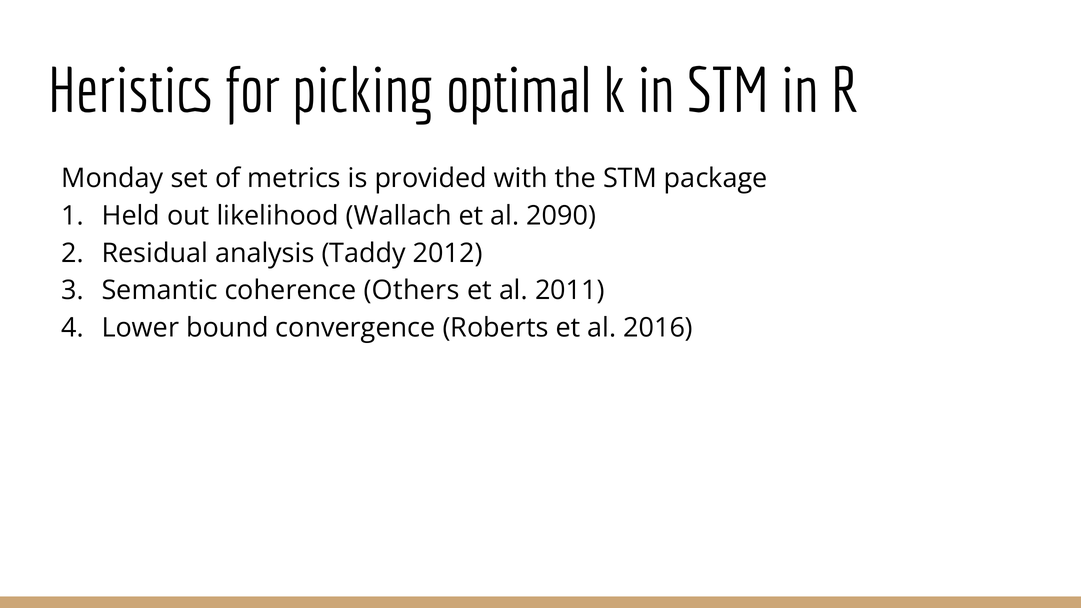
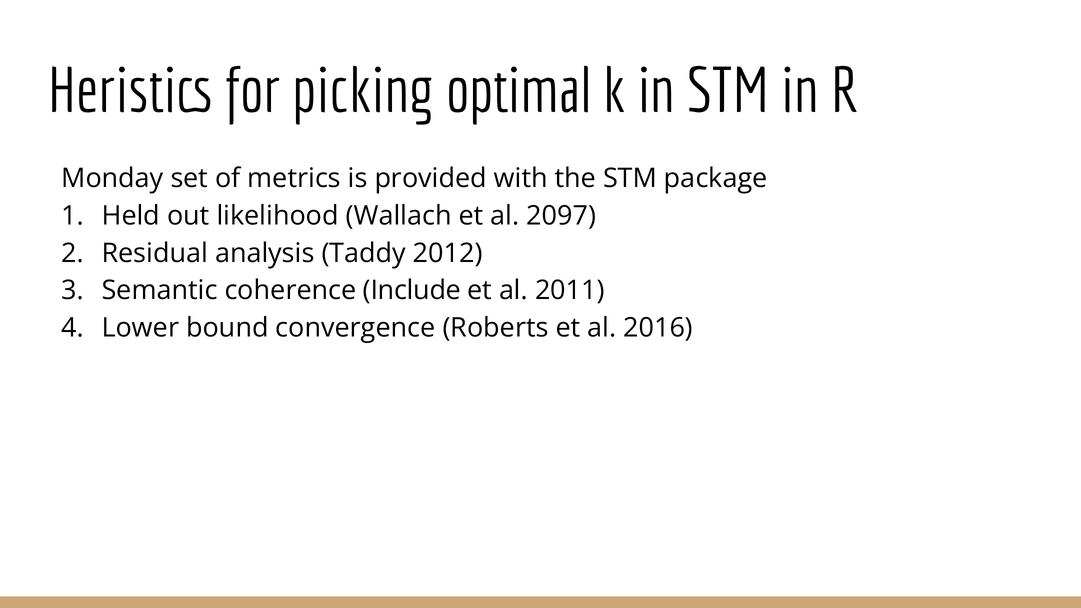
2090: 2090 -> 2097 (561, 216)
Others: Others -> Include (412, 290)
